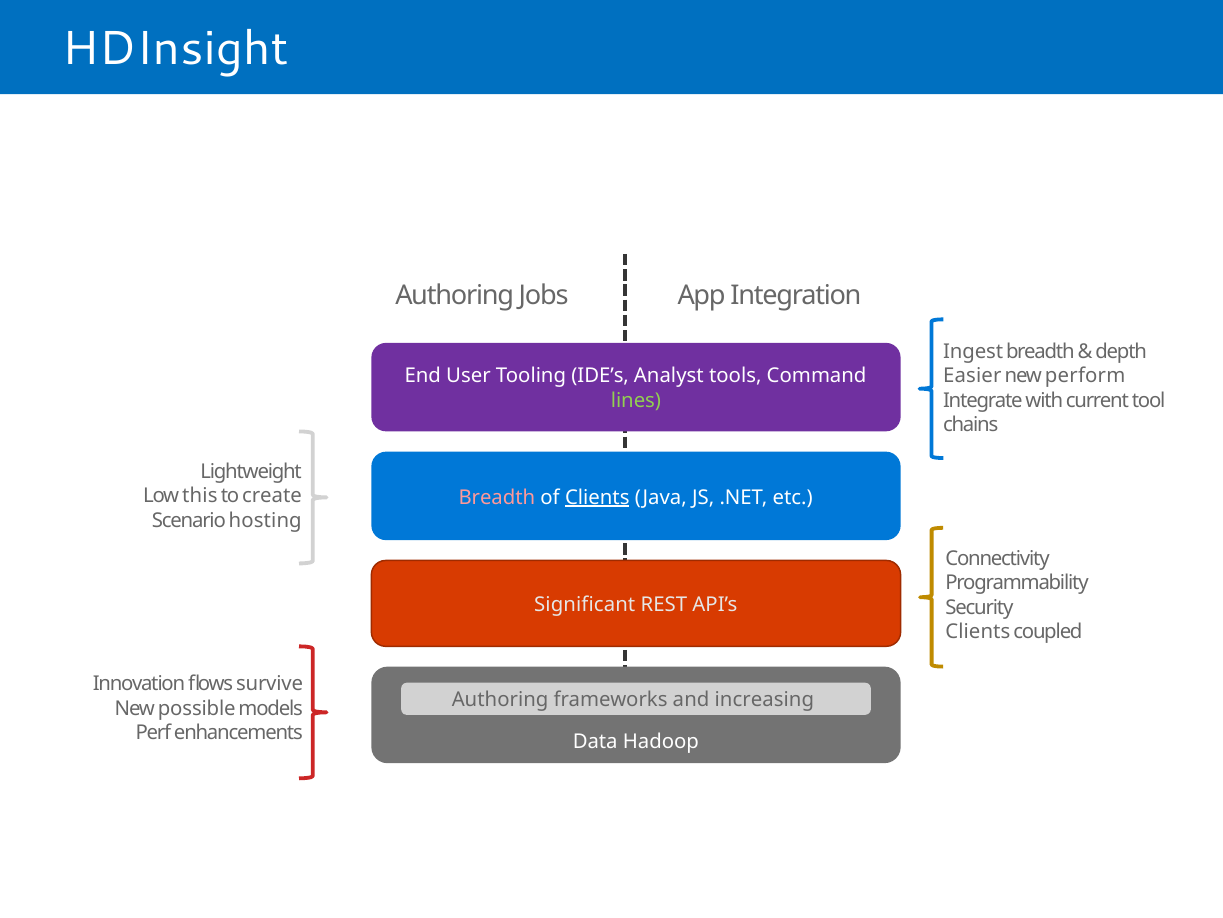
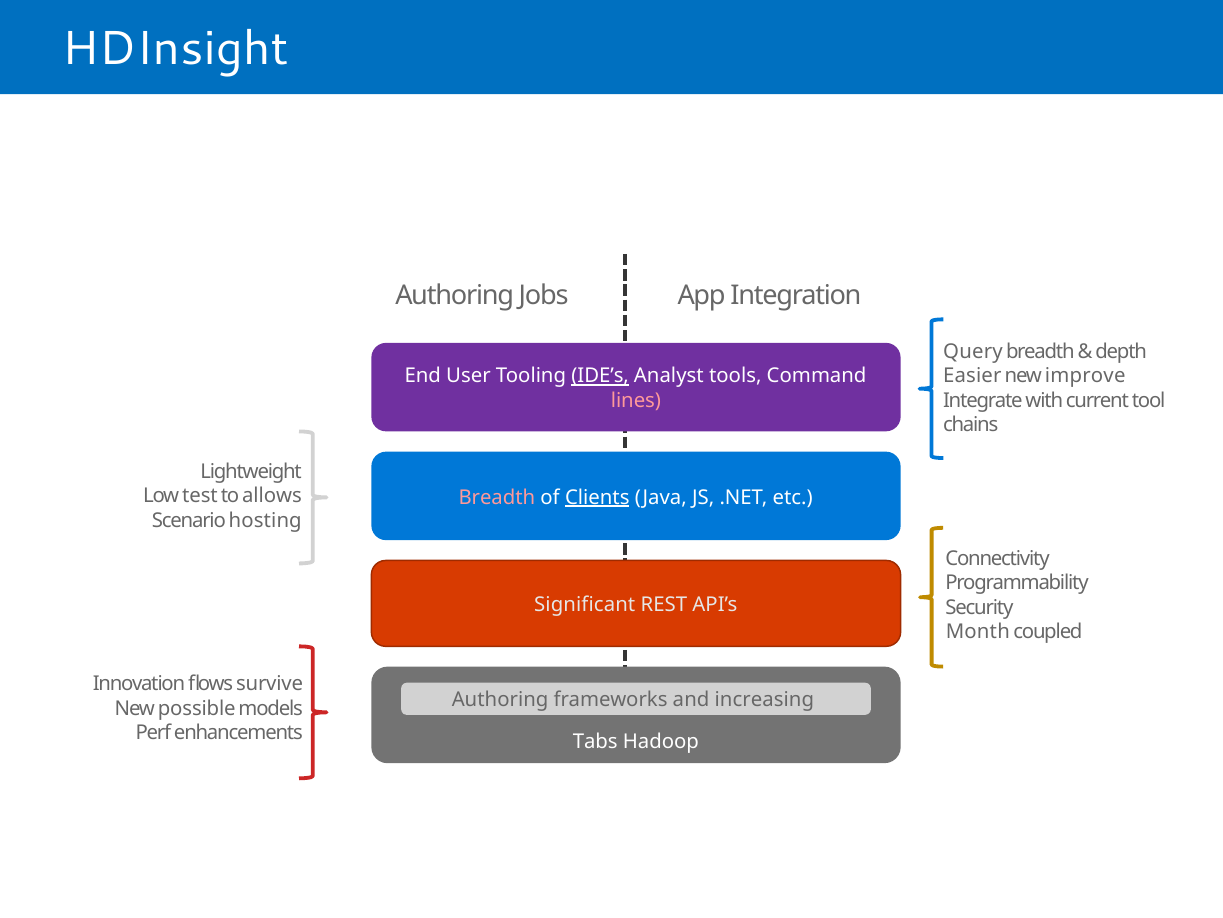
Ingest: Ingest -> Query (973, 351)
perform: perform -> improve (1085, 376)
IDE’s underline: none -> present (600, 376)
lines colour: light green -> pink (636, 400)
this: this -> test (200, 496)
create: create -> allows (272, 496)
Clients: Clients -> Month (978, 631)
Data: Data -> Tabs (595, 741)
